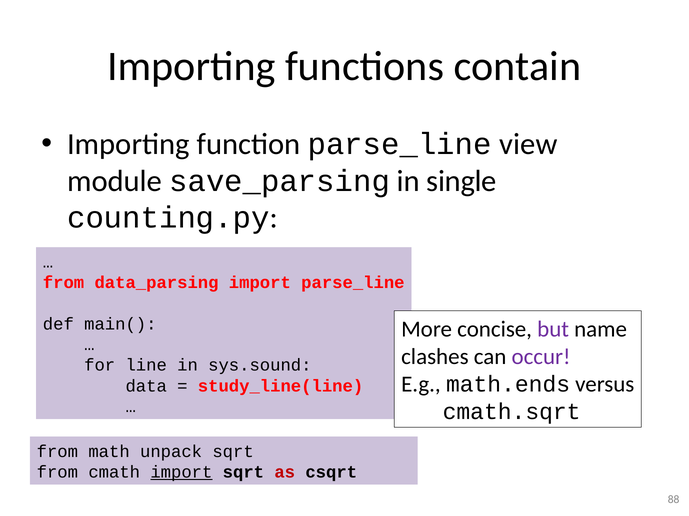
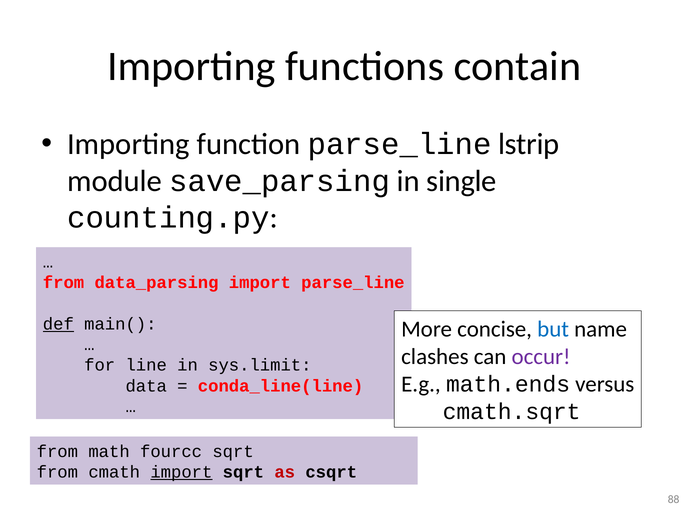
view: view -> lstrip (529, 145)
def underline: none -> present (58, 324)
but colour: purple -> blue (553, 330)
sys.sound: sys.sound -> sys.limit (260, 366)
study_line(line: study_line(line -> conda_line(line (281, 386)
unpack: unpack -> fourcc (171, 452)
